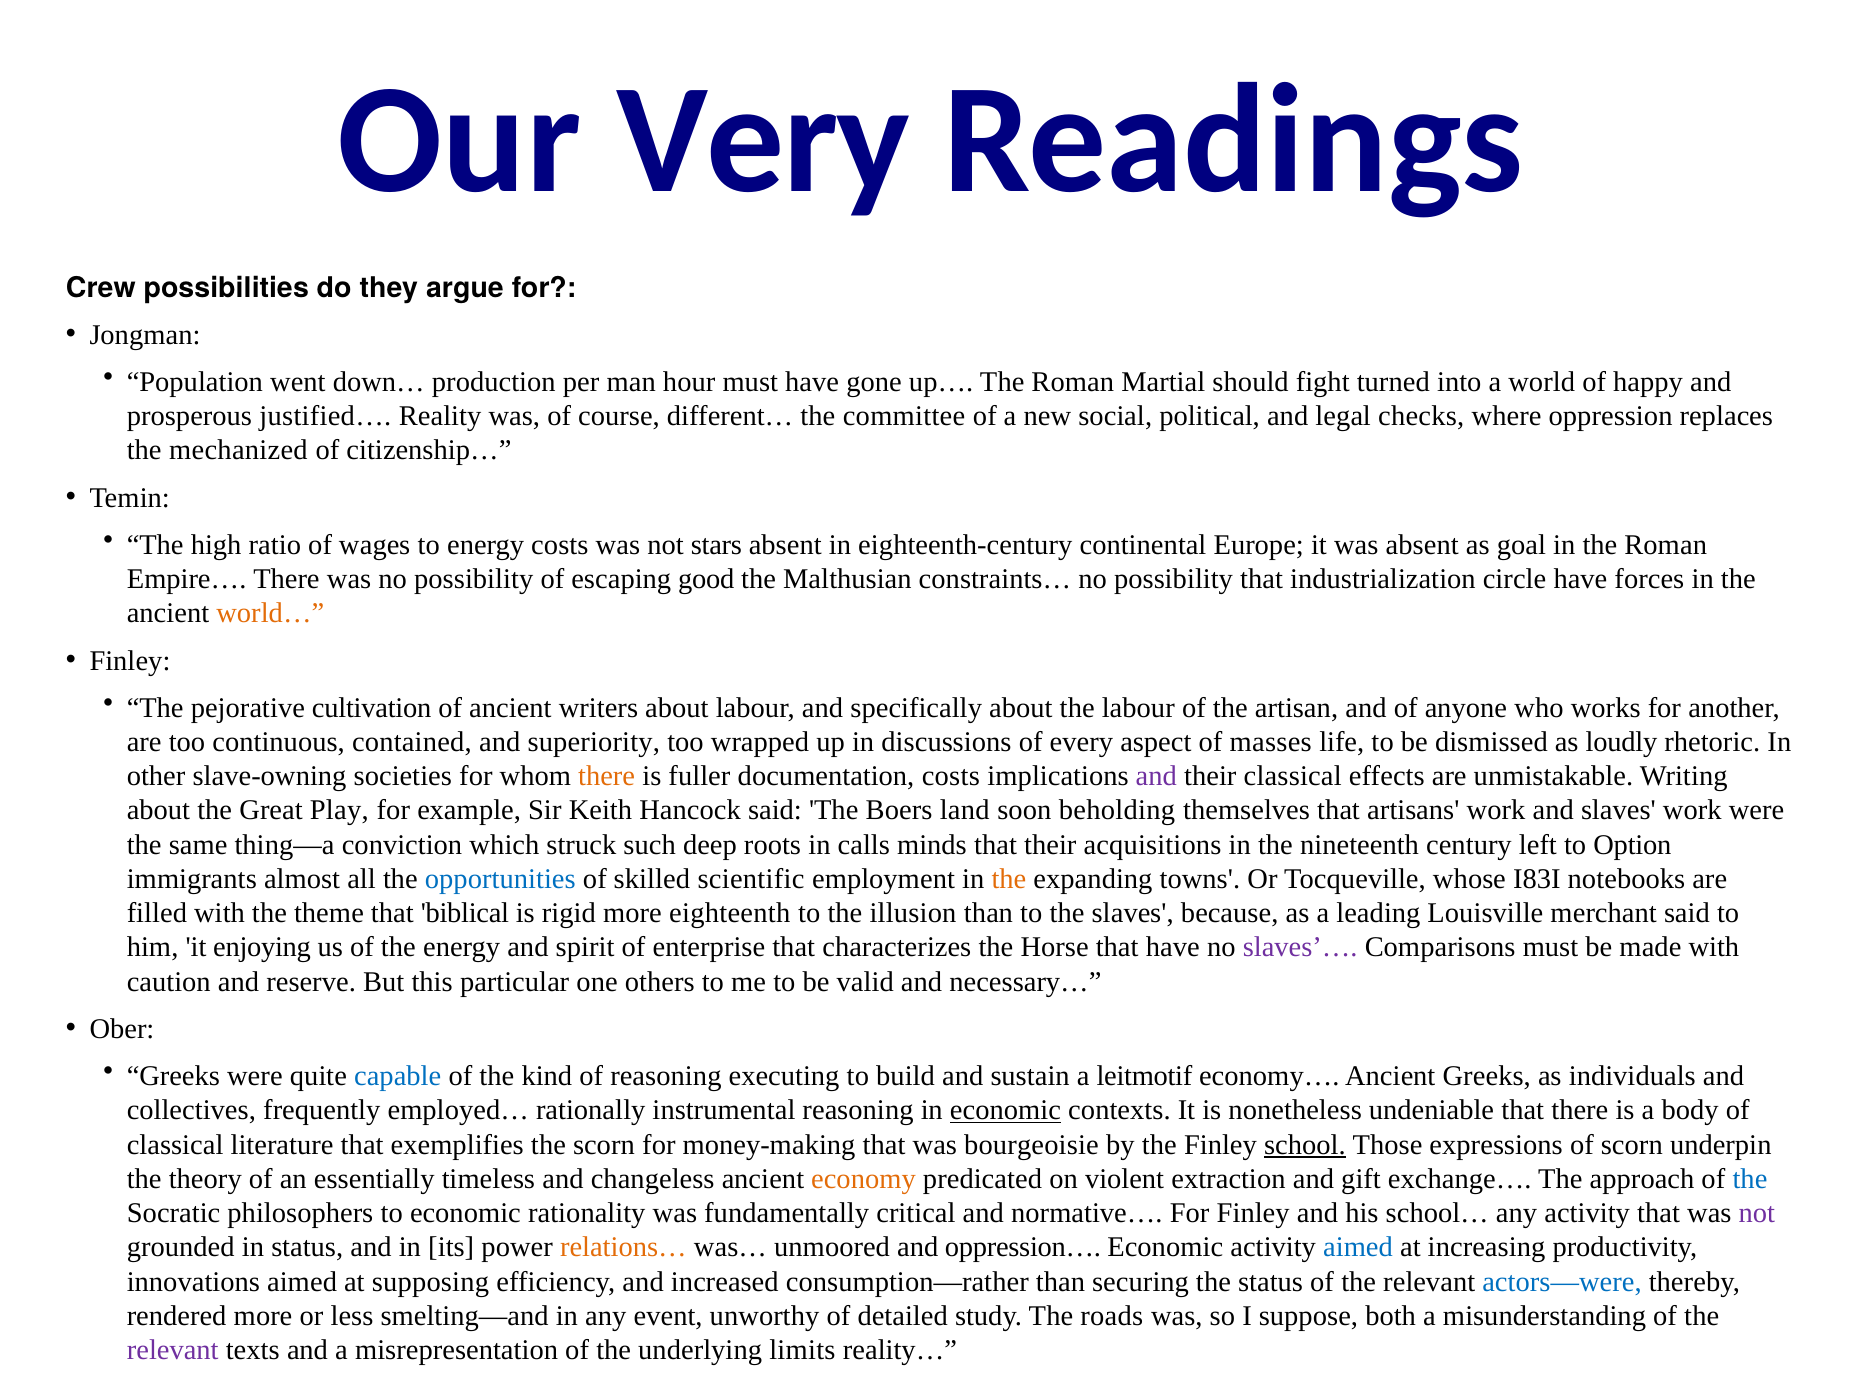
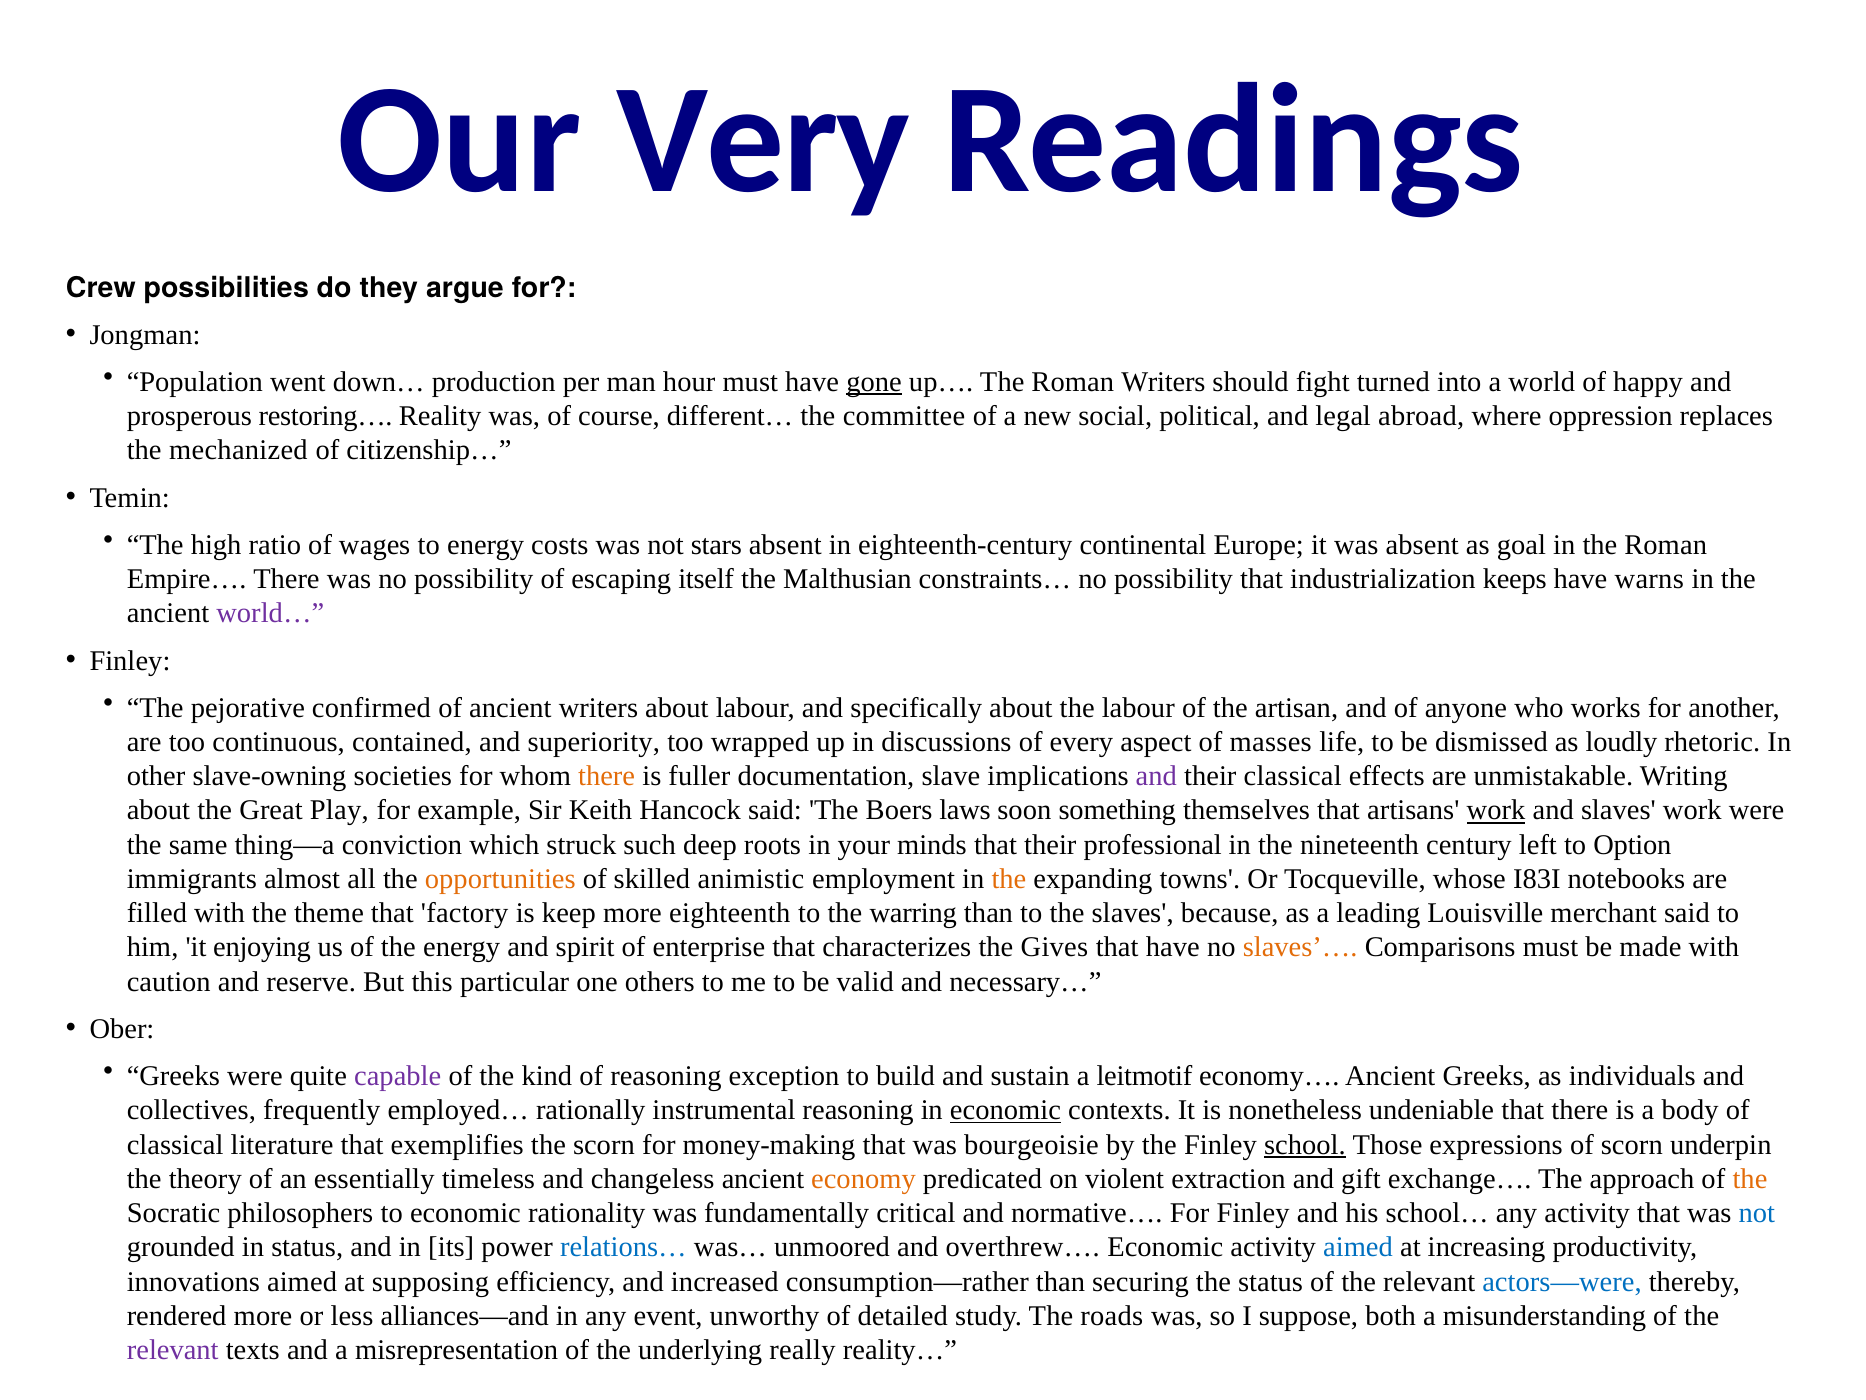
gone underline: none -> present (874, 382)
Roman Martial: Martial -> Writers (1163, 382)
justified…: justified… -> restoring… (326, 416)
checks: checks -> abroad (1421, 416)
good: good -> itself (706, 579)
circle: circle -> keeps (1515, 579)
forces: forces -> warns (1649, 579)
world… colour: orange -> purple (270, 613)
cultivation: cultivation -> confirmed (371, 708)
documentation costs: costs -> slave (951, 776)
land: land -> laws (965, 810)
beholding: beholding -> something (1117, 810)
work underline: none -> present (1496, 810)
calls: calls -> your (864, 844)
acquisitions: acquisitions -> professional (1153, 844)
opportunities colour: blue -> orange (500, 879)
scientific: scientific -> animistic (751, 879)
biblical: biblical -> factory (465, 913)
rigid: rigid -> keep (569, 913)
illusion: illusion -> warring (913, 913)
Horse: Horse -> Gives (1054, 947)
slaves’… colour: purple -> orange (1300, 947)
capable colour: blue -> purple (398, 1076)
executing: executing -> exception (784, 1076)
the colour: blue -> orange (1750, 1178)
not colour: purple -> blue (1757, 1213)
relations… colour: orange -> blue (623, 1247)
oppression…: oppression… -> overthrew… (1023, 1247)
smelting—and: smelting—and -> alliances—and (465, 1315)
limits: limits -> really (802, 1350)
